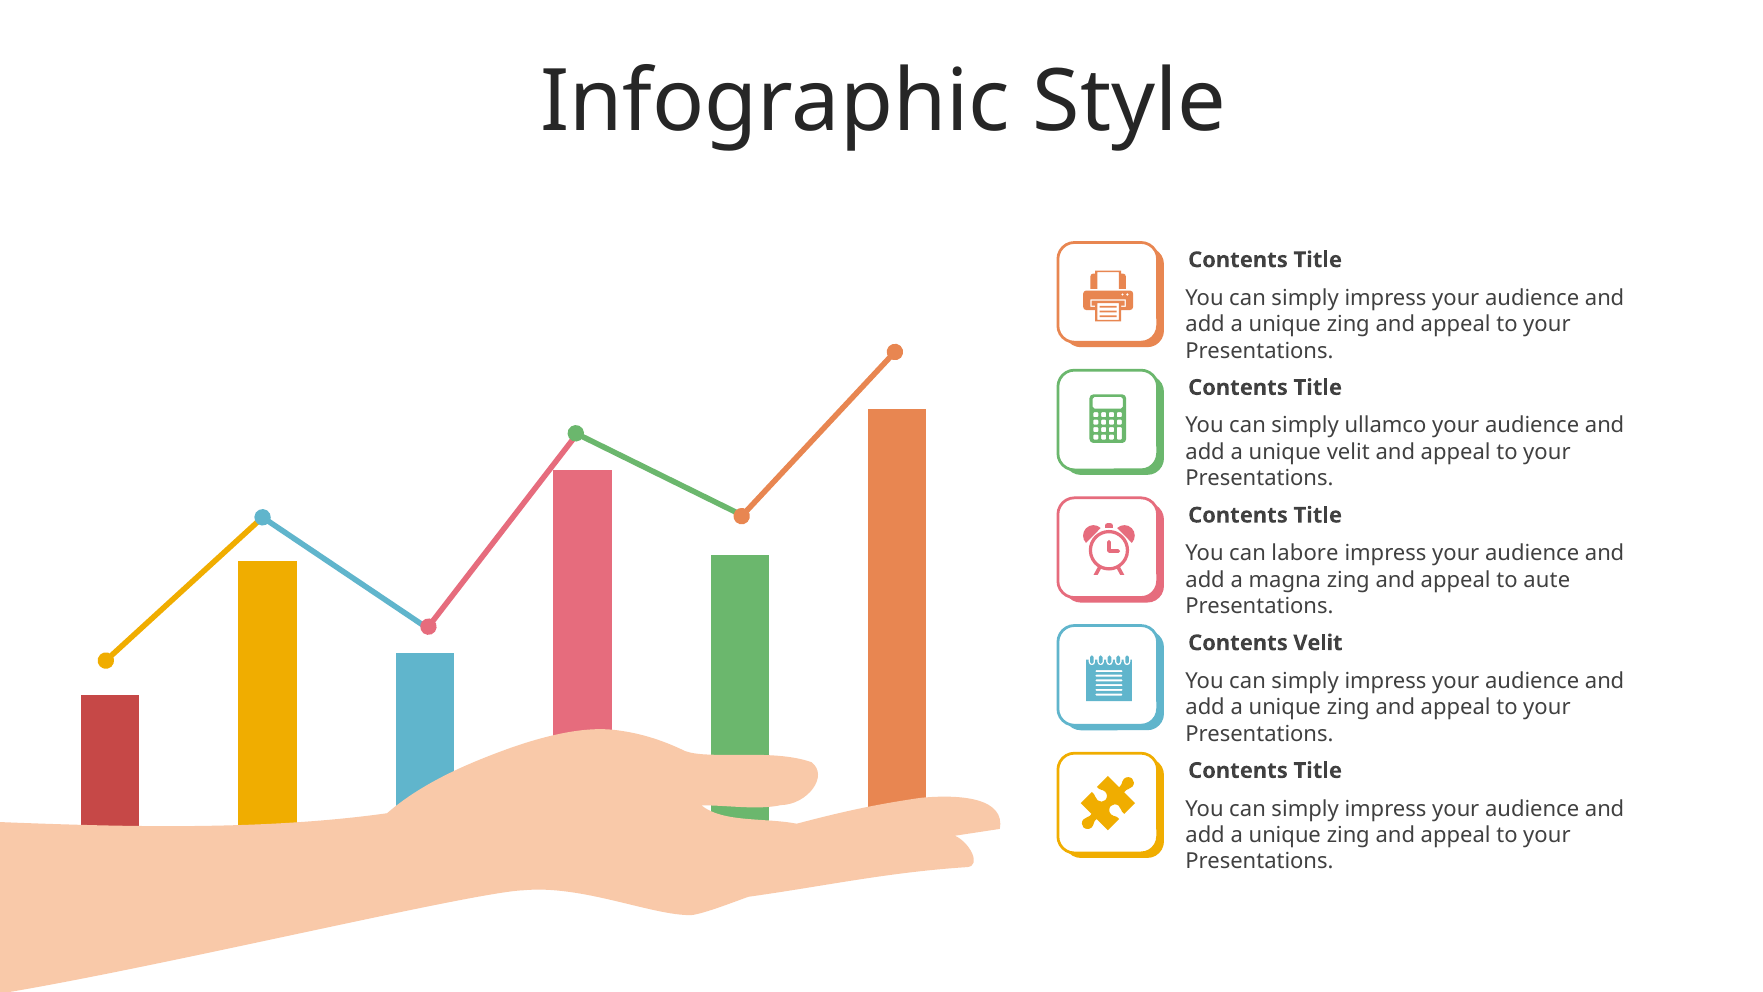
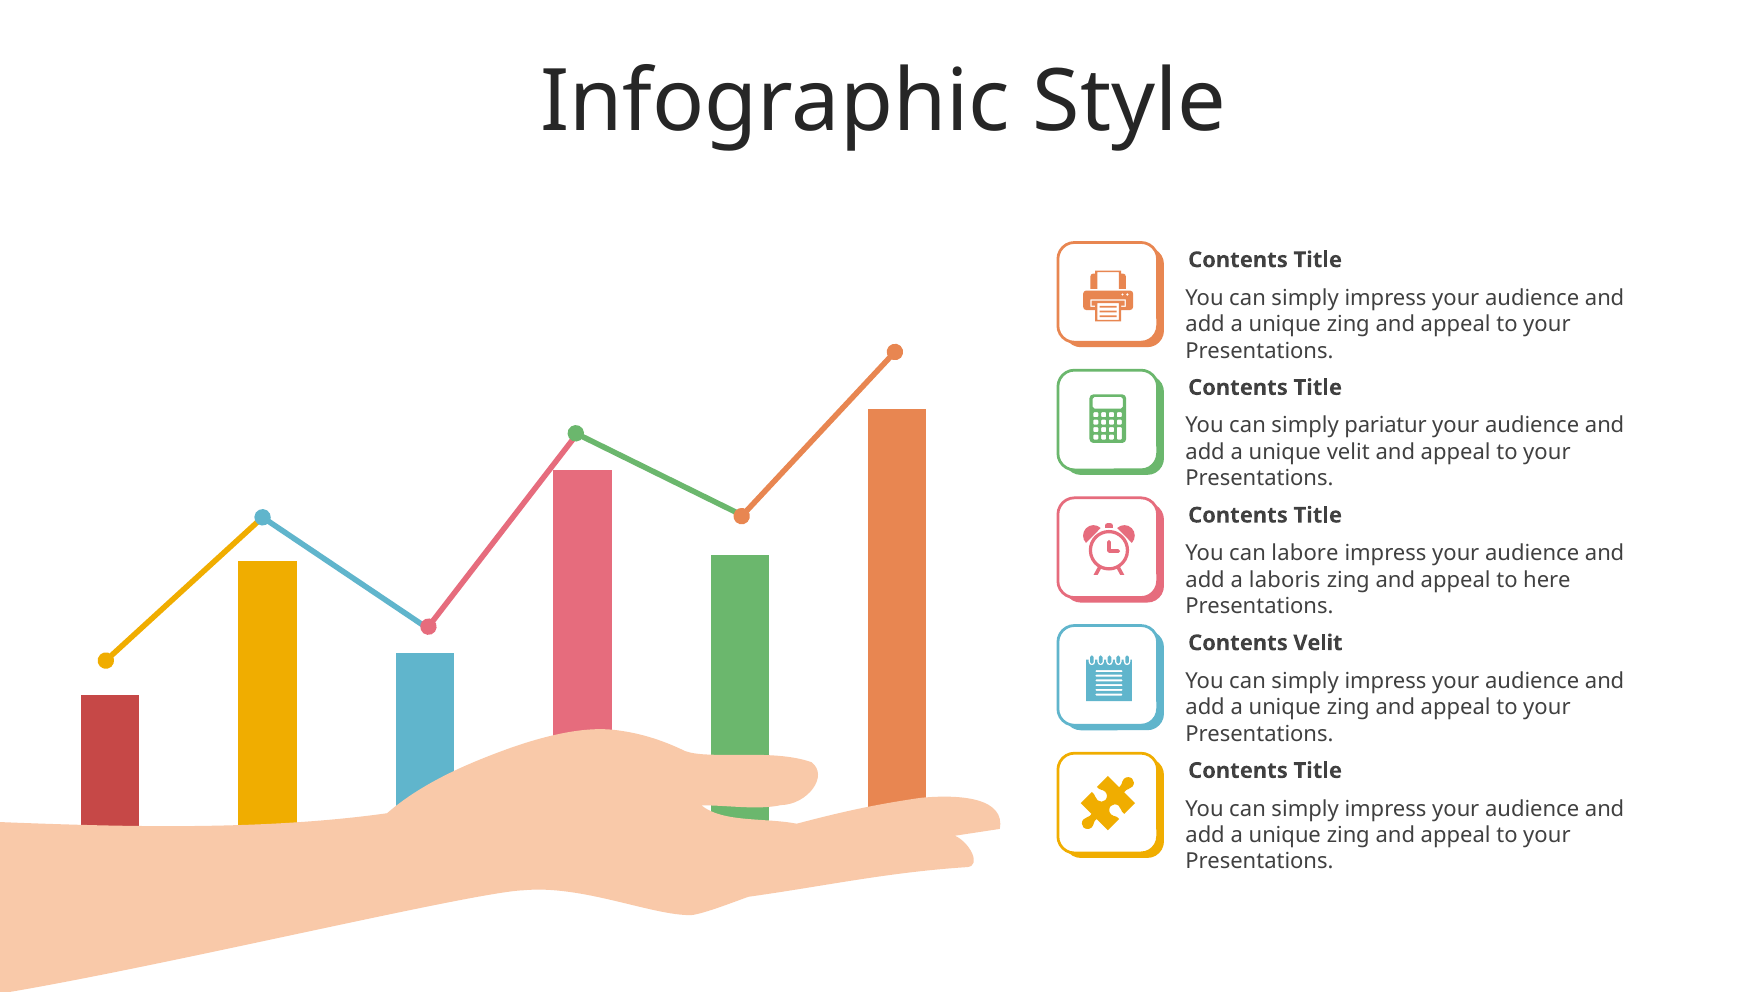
ullamco: ullamco -> pariatur (1386, 426)
magna: magna -> laboris (1285, 580)
aute: aute -> here (1547, 580)
